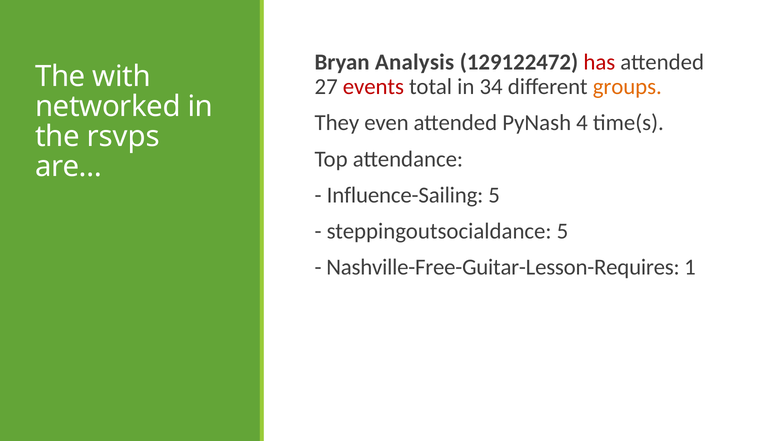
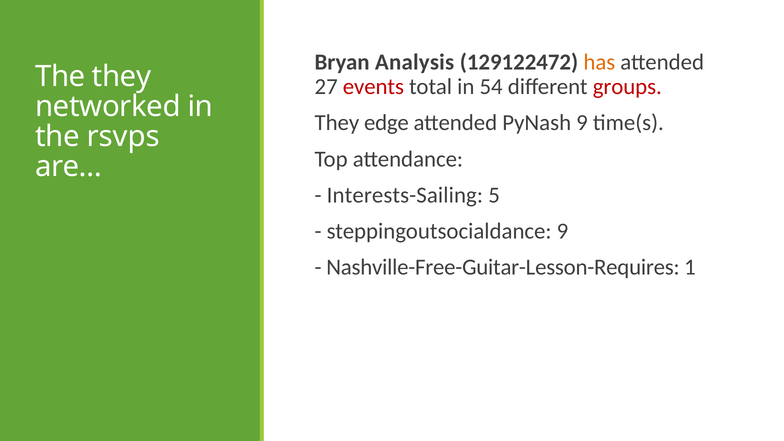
has colour: red -> orange (599, 62)
The with: with -> they (122, 77)
34: 34 -> 54 (491, 87)
groups colour: orange -> red (627, 87)
even: even -> edge (386, 123)
PyNash 4: 4 -> 9 (582, 123)
Influence-Sailing: Influence-Sailing -> Interests-Sailing (405, 195)
steppingoutsocialdance 5: 5 -> 9 (563, 231)
